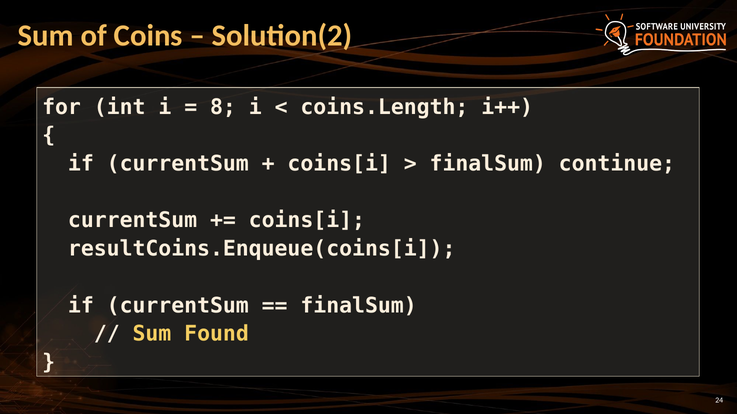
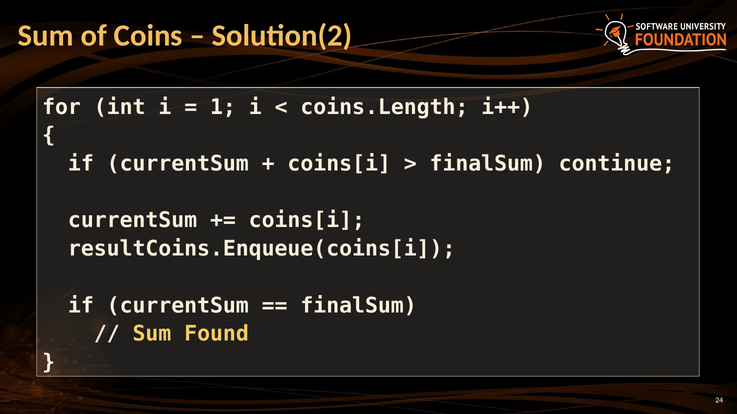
8: 8 -> 1 (223, 107)
